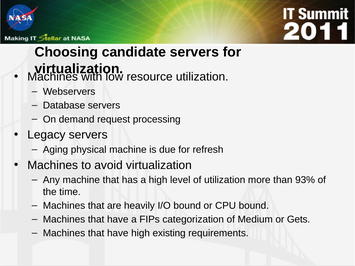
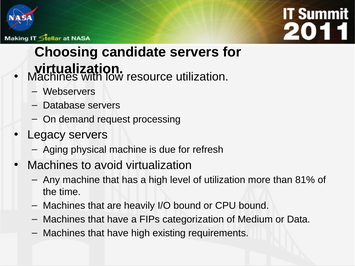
93%: 93% -> 81% (305, 180)
Gets: Gets -> Data (299, 220)
